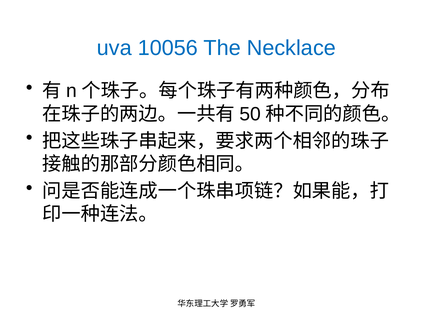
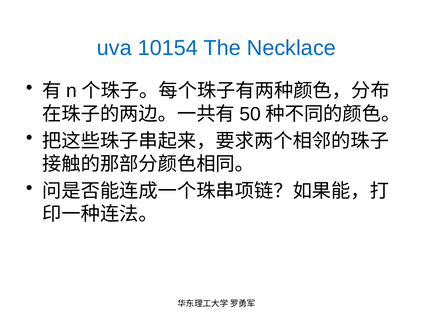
10056: 10056 -> 10154 (168, 48)
